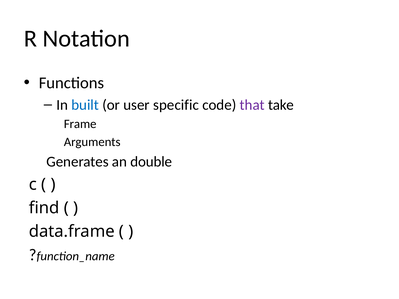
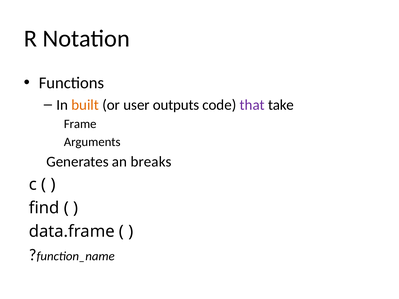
built colour: blue -> orange (85, 105)
specific: specific -> outputs (176, 105)
double: double -> breaks (151, 162)
